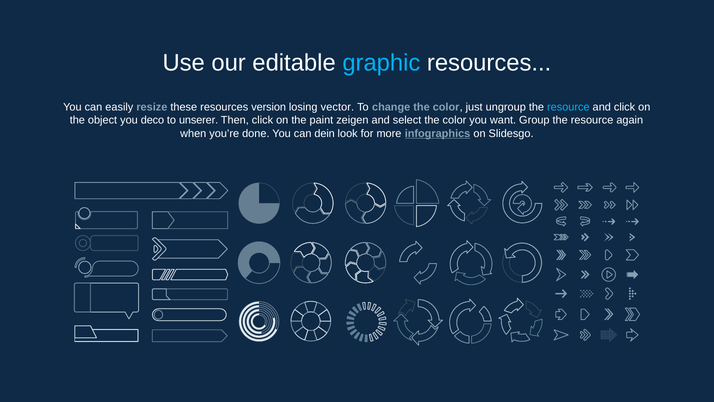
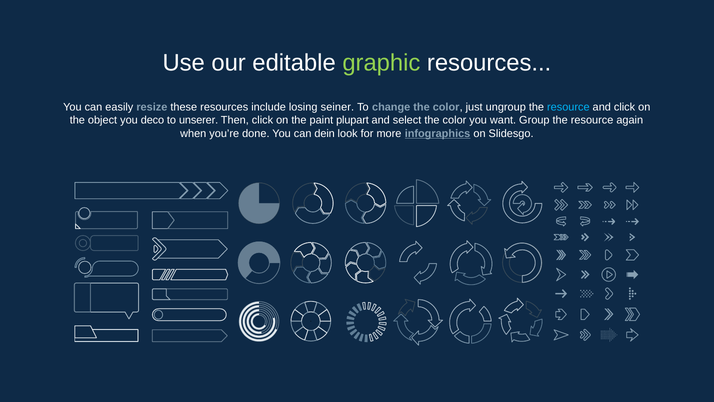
graphic colour: light blue -> light green (381, 63)
version: version -> include (269, 107)
vector: vector -> seiner (337, 107)
zeigen: zeigen -> plupart (352, 120)
